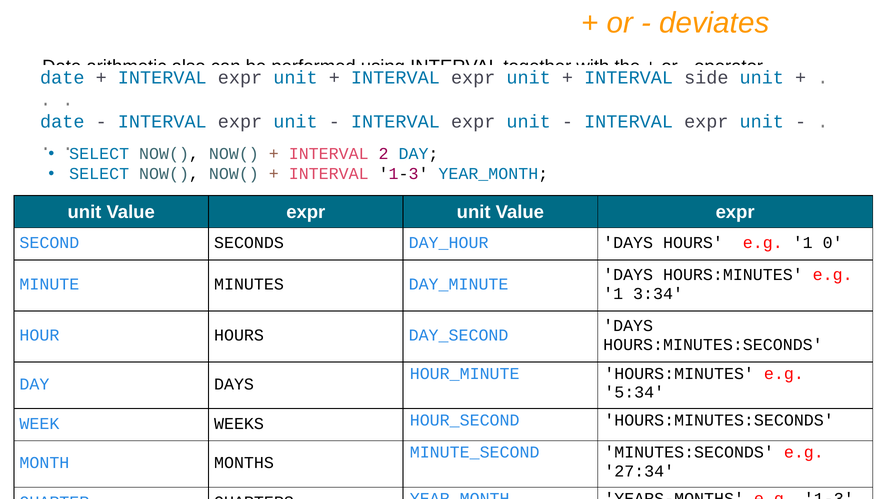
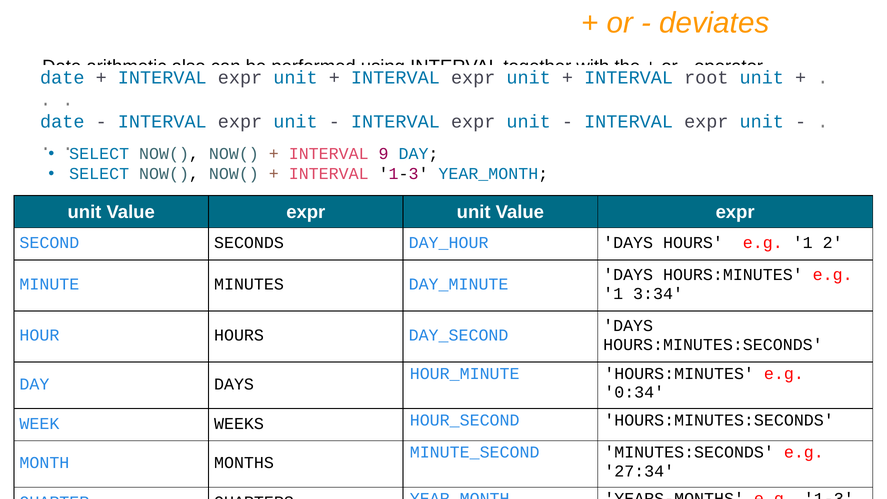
side: side -> root (706, 77)
2: 2 -> 9 (384, 154)
0: 0 -> 2 (833, 243)
5:34: 5:34 -> 0:34 (634, 392)
